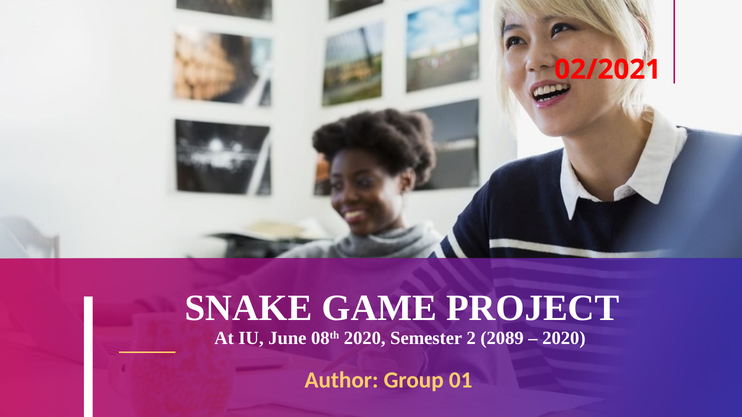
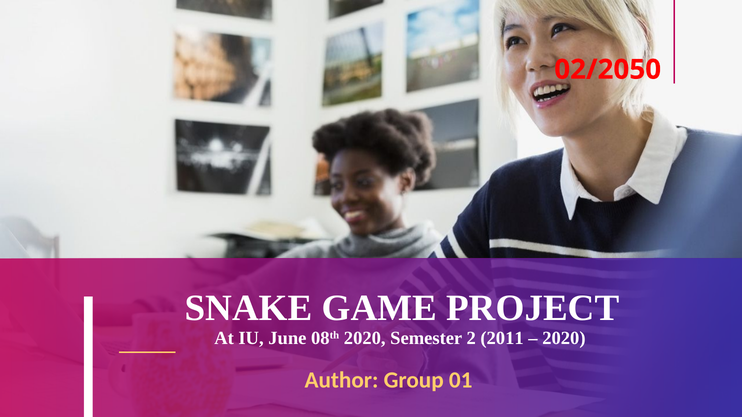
02/2021: 02/2021 -> 02/2050 (608, 70)
2089: 2089 -> 2011 (502, 339)
